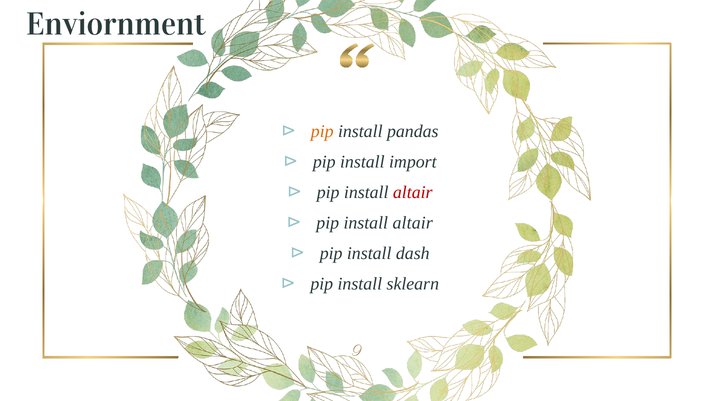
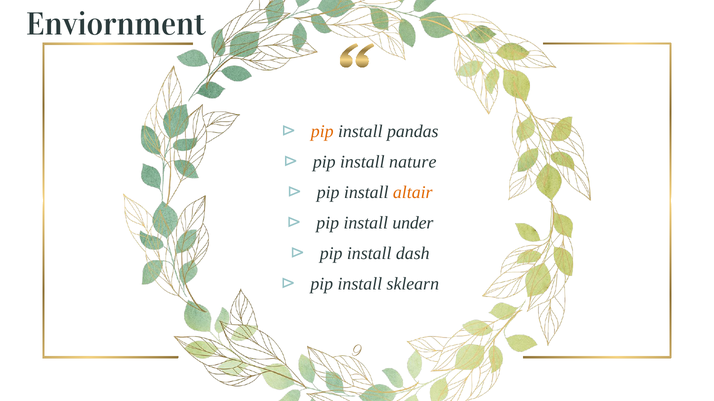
import: import -> nature (413, 162)
altair colour: red -> orange (413, 193)
altair: altair -> under (413, 223)
